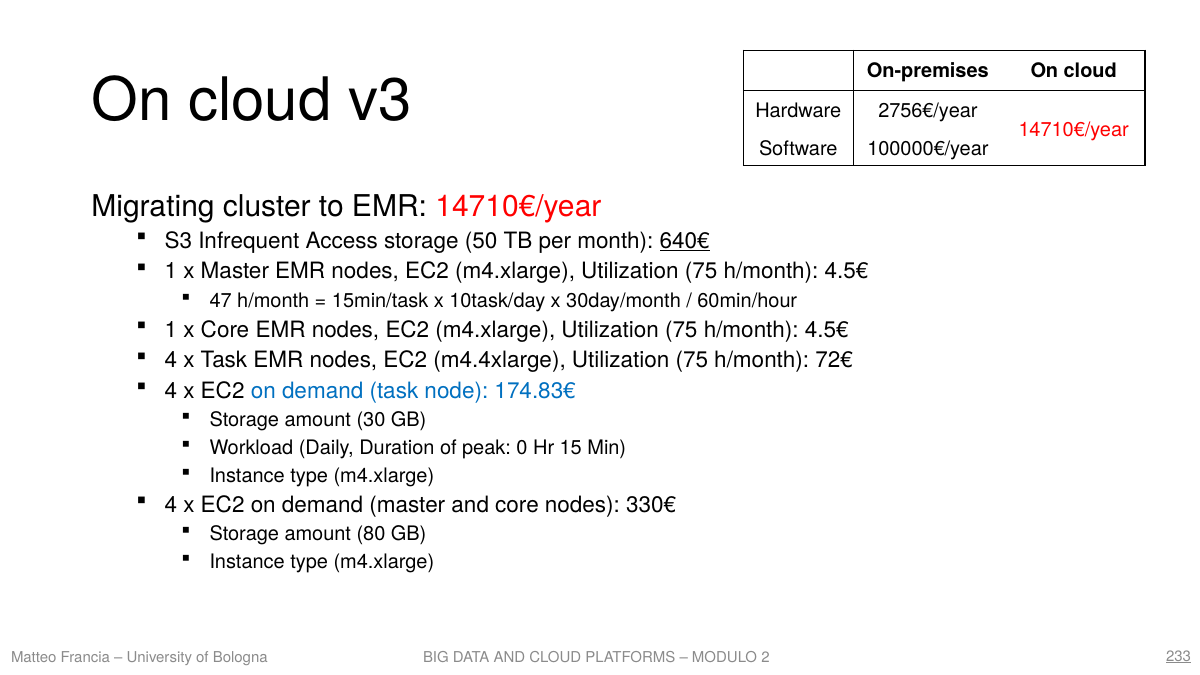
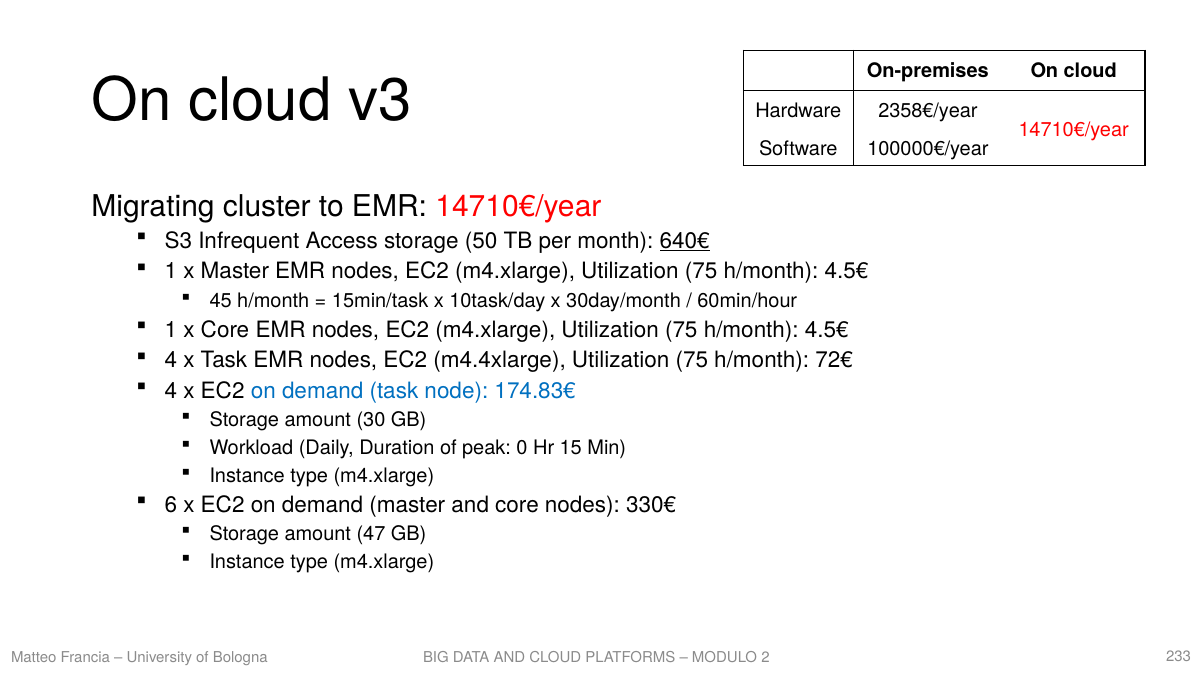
2756€/year: 2756€/year -> 2358€/year (928, 111)
47: 47 -> 45 (221, 301)
4: 4 -> 6 (171, 505)
80: 80 -> 47 (371, 534)
233 underline: present -> none (1179, 656)
